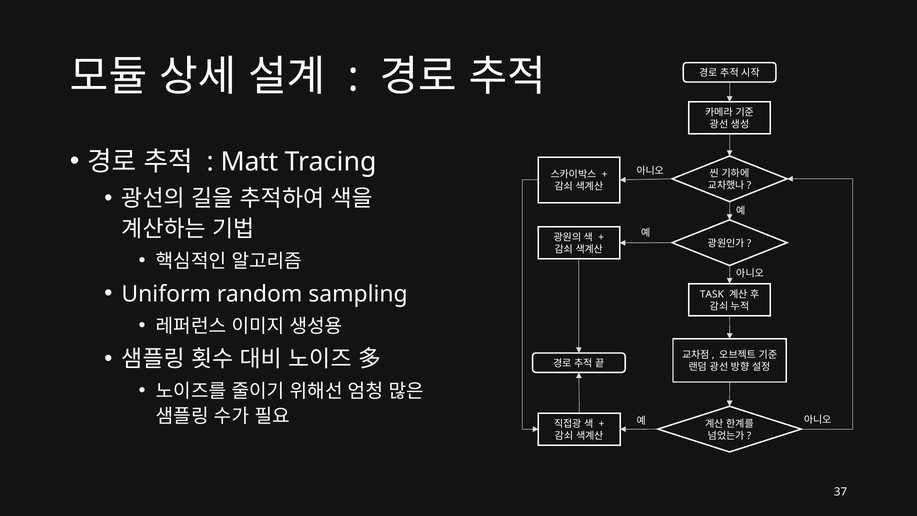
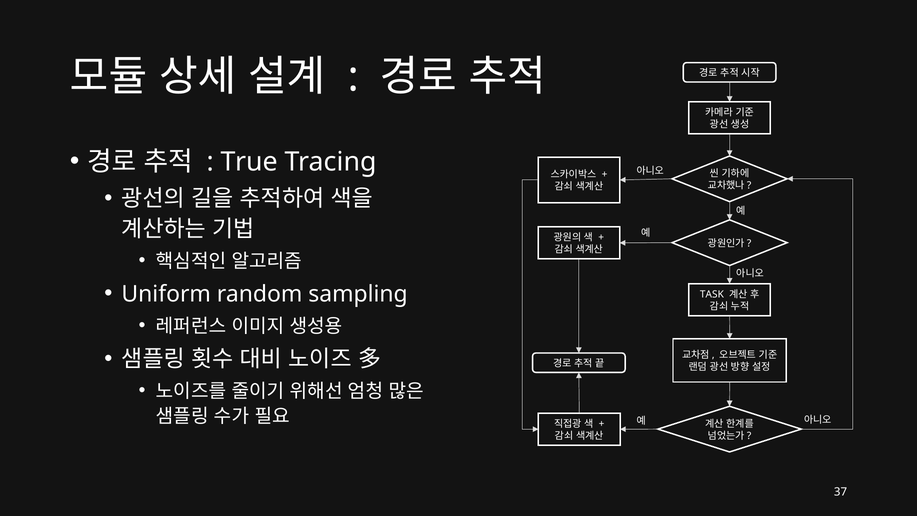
Matt: Matt -> True (249, 162)
